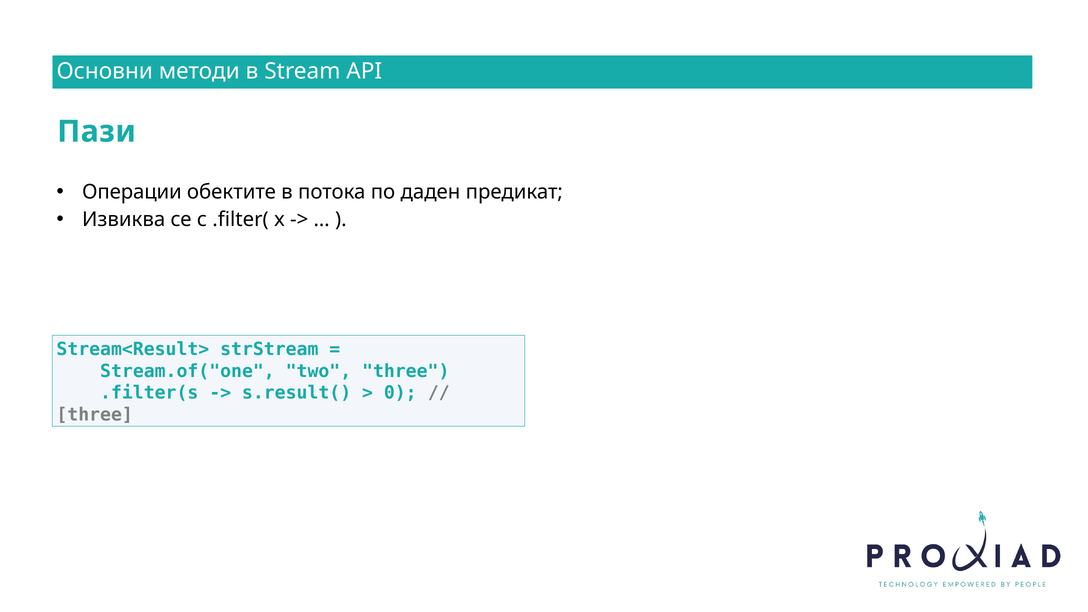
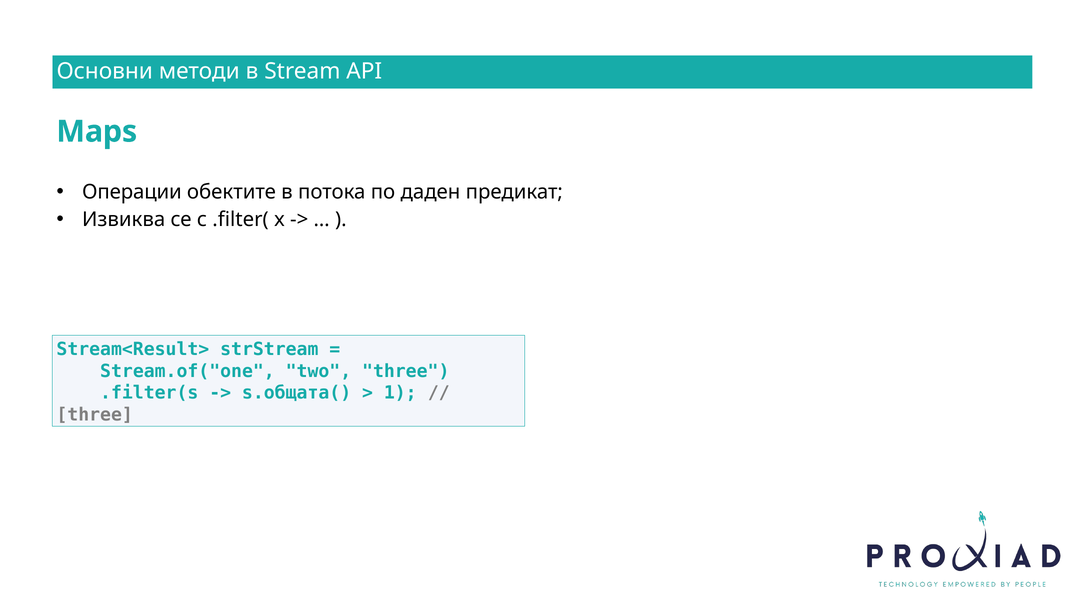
Пази: Пази -> Maps (97, 132)
s.result(: s.result( -> s.общата( (297, 393)
0: 0 -> 1 (400, 393)
